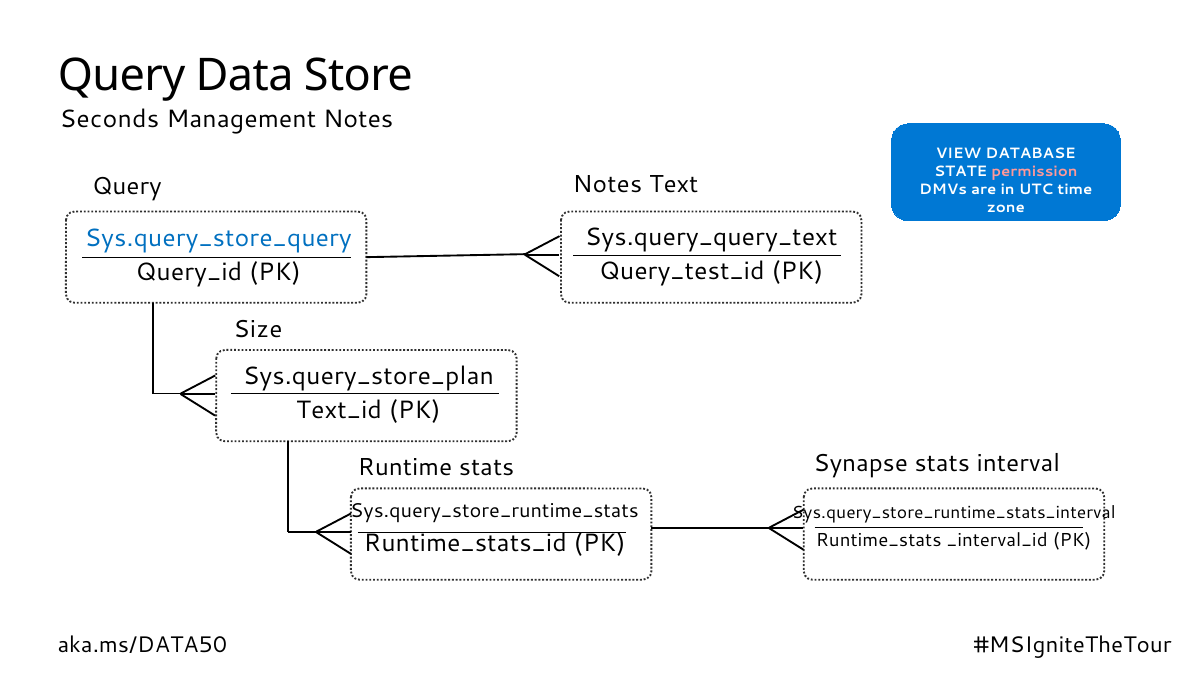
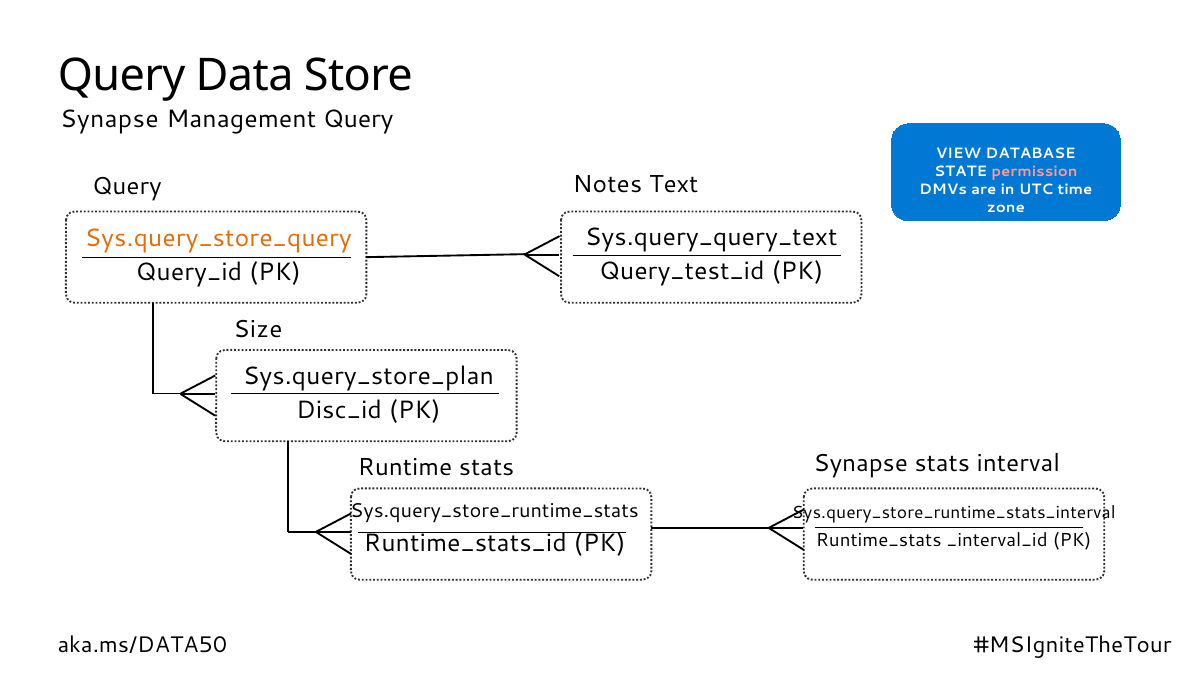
Seconds: Seconds -> Synapse (109, 119)
Management Notes: Notes -> Query (358, 119)
Sys.query_store_query colour: blue -> orange (218, 238)
Text_id: Text_id -> Disc_id (339, 411)
